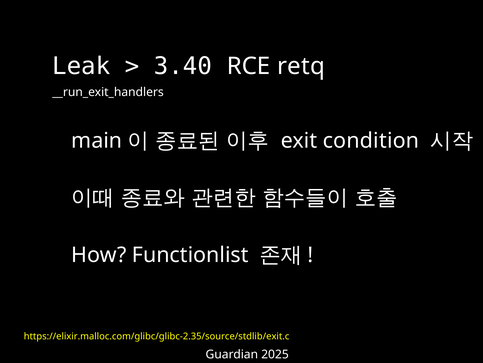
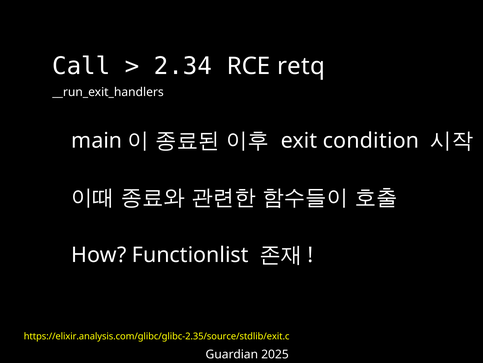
Leak: Leak -> Call (81, 66)
3.40: 3.40 -> 2.34 (183, 66)
https://elixir.malloc.com/glibc/glibc-2.35/source/stdlib/exit.c: https://elixir.malloc.com/glibc/glibc-2.35/source/stdlib/exit.c -> https://elixir.analysis.com/glibc/glibc-2.35/source/stdlib/exit.c (157, 336)
